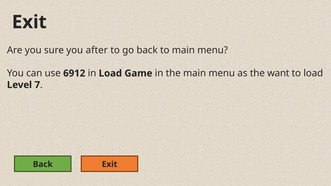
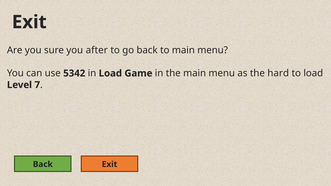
6912: 6912 -> 5342 (74, 73)
want: want -> hard (278, 73)
